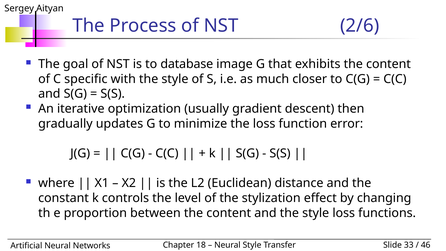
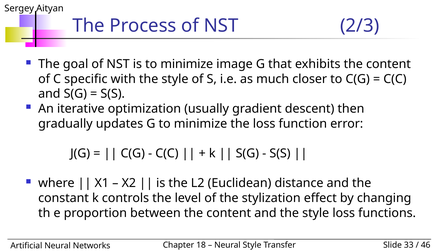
2/6: 2/6 -> 2/3 (360, 26)
is to database: database -> minimize (187, 64)
